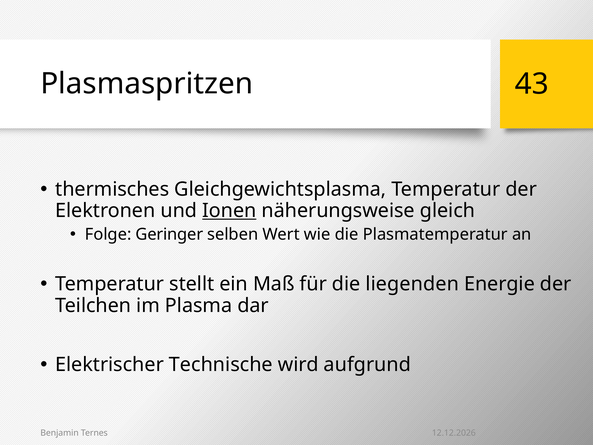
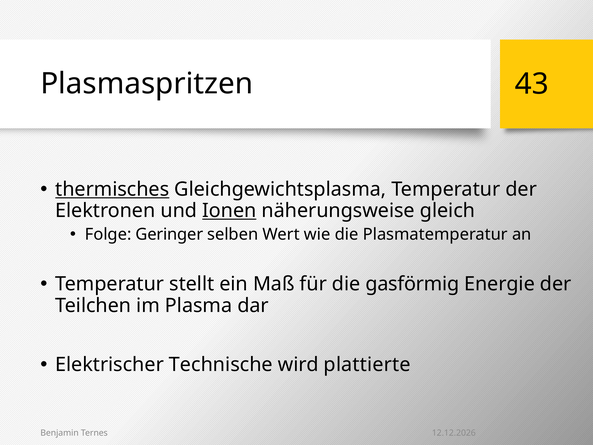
thermisches underline: none -> present (112, 189)
liegenden: liegenden -> gasförmig (412, 284)
aufgrund: aufgrund -> plattierte (367, 364)
